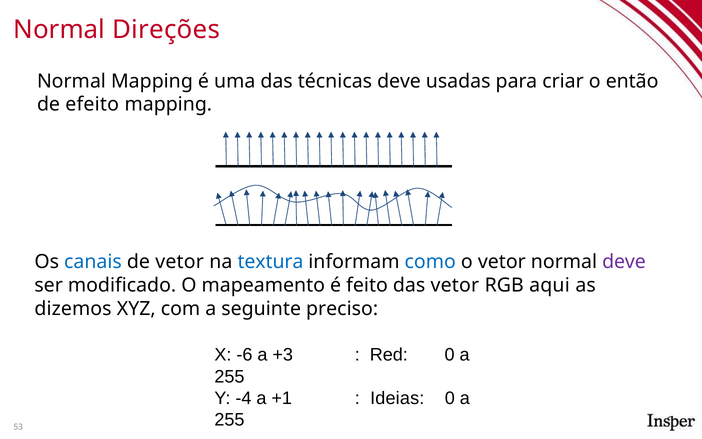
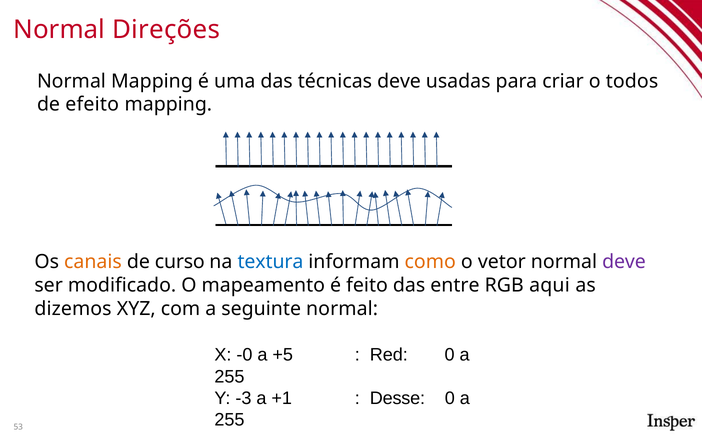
então: então -> todos (632, 81)
canais colour: blue -> orange (93, 262)
de vetor: vetor -> curso (180, 262)
como colour: blue -> orange (430, 262)
das vetor: vetor -> entre (455, 285)
seguinte preciso: preciso -> normal (342, 308)
-6: -6 -> -0 (244, 355)
+3: +3 -> +5 (283, 355)
-4: -4 -> -3 (243, 398)
Ideias: Ideias -> Desse (397, 398)
